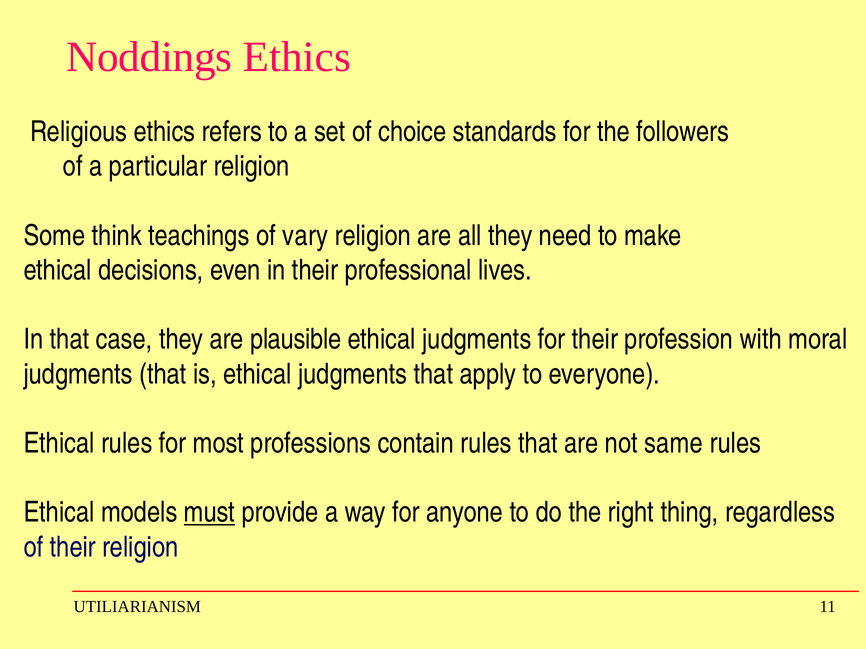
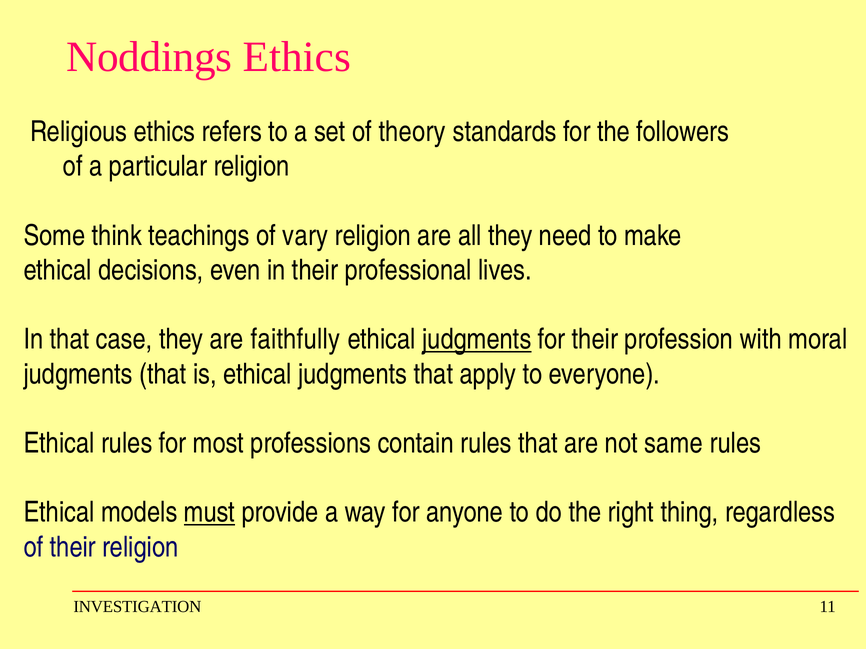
choice: choice -> theory (412, 132)
plausible: plausible -> faithfully (295, 340)
judgments underline: none -> present (477, 340)
UTILIARIANISM: UTILIARIANISM -> INVESTIGATION (137, 607)
